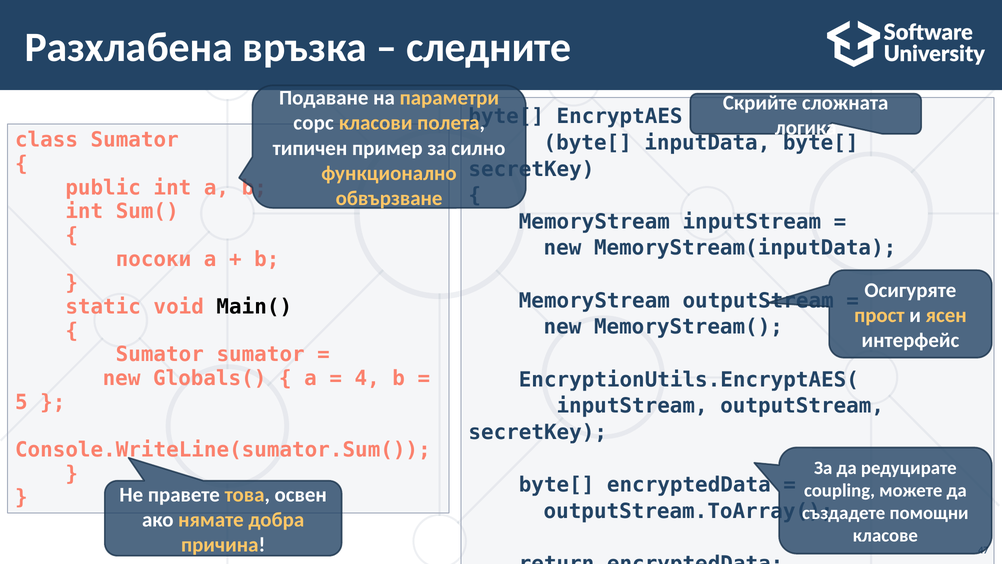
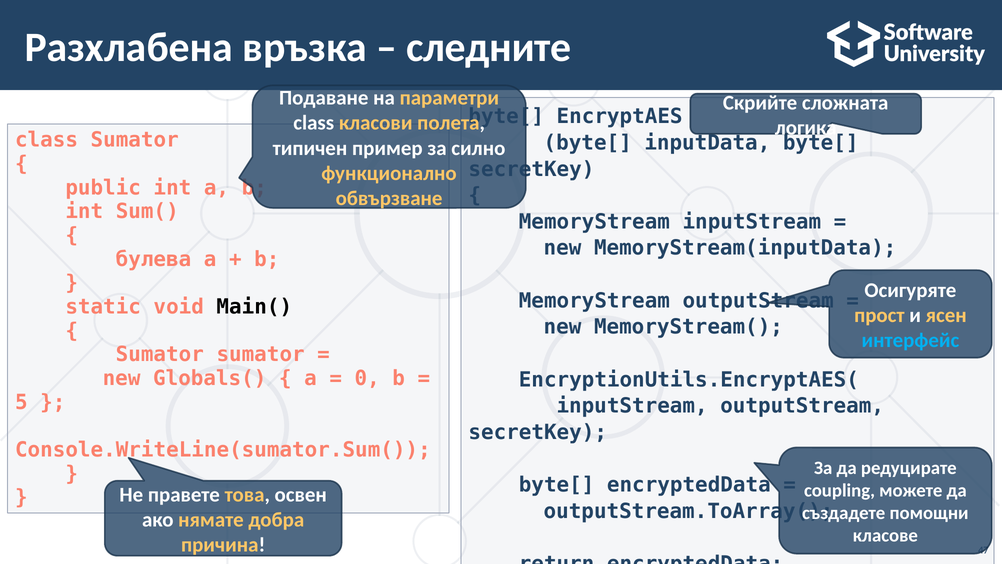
сорс: сорс -> class (314, 123)
посоки: посоки -> булева (153, 259)
интерфейс colour: white -> light blue (910, 340)
4: 4 -> 0 (367, 378)
